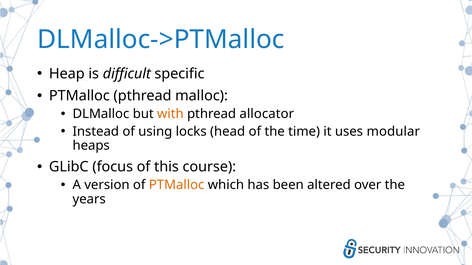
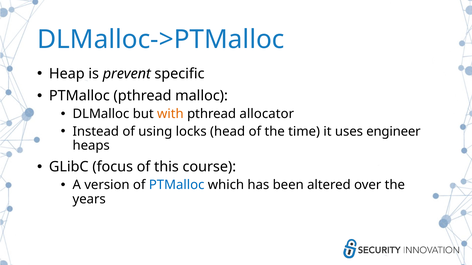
difficult: difficult -> prevent (127, 74)
modular: modular -> engineer (393, 132)
PTMalloc colour: orange -> blue (177, 185)
